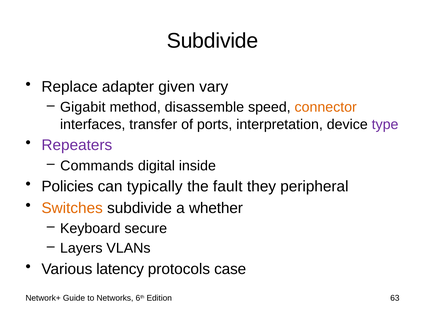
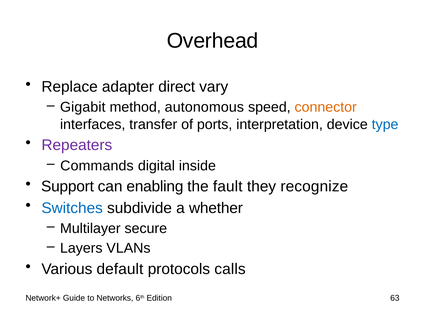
Subdivide: Subdivide -> Overhead (213, 41)
given: given -> direct (177, 87)
disassemble: disassemble -> autonomous (204, 107)
type colour: purple -> blue (385, 124)
Policies: Policies -> Support (68, 186)
typically: typically -> enabling (155, 186)
peripheral: peripheral -> recognize (314, 186)
Switches colour: orange -> blue (72, 208)
Keyboard: Keyboard -> Multilayer (90, 228)
latency: latency -> default (120, 269)
case: case -> calls (230, 269)
